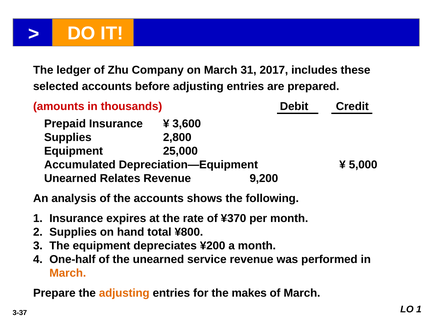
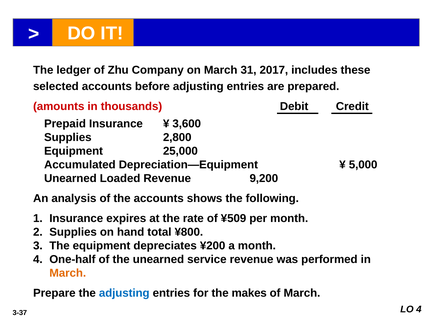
Relates: Relates -> Loaded (120, 179)
¥370: ¥370 -> ¥509 (234, 219)
adjusting colour: orange -> blue (124, 294)
LO 1: 1 -> 4 (419, 310)
